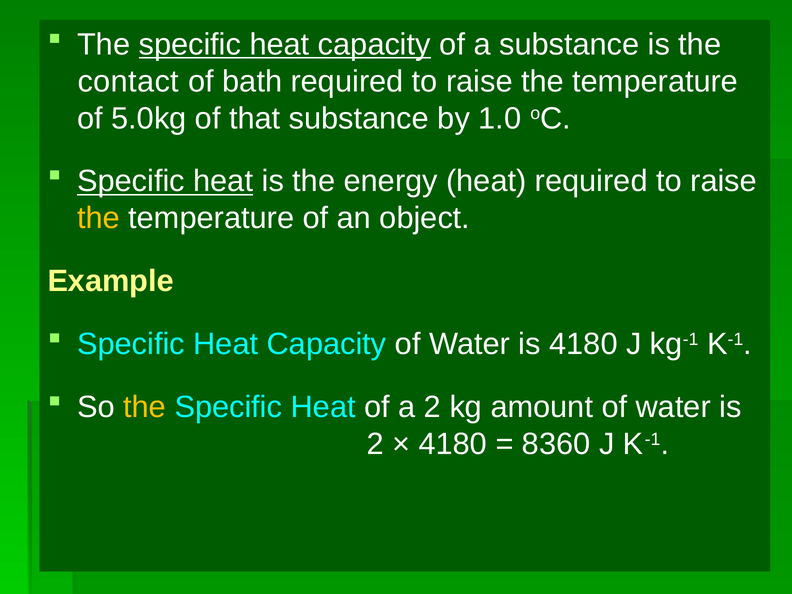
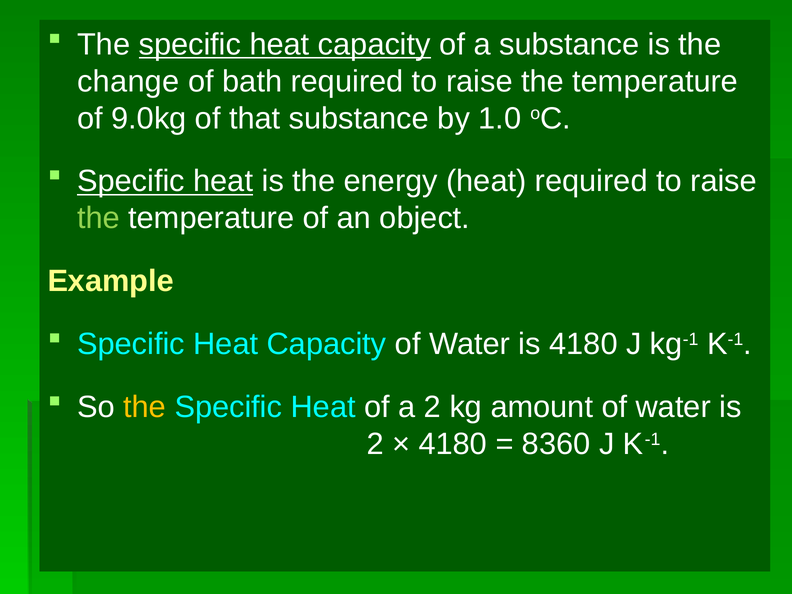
contact: contact -> change (128, 81)
5.0kg: 5.0kg -> 9.0kg (149, 118)
the colour: yellow -> light green (99, 218)
